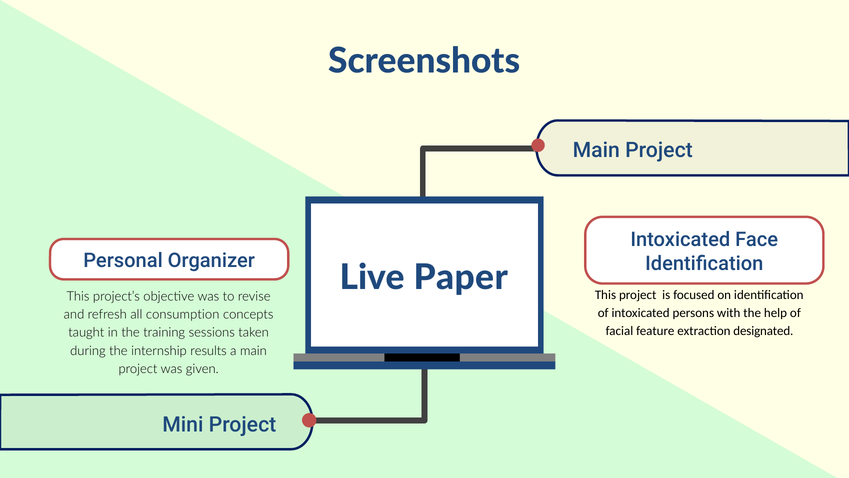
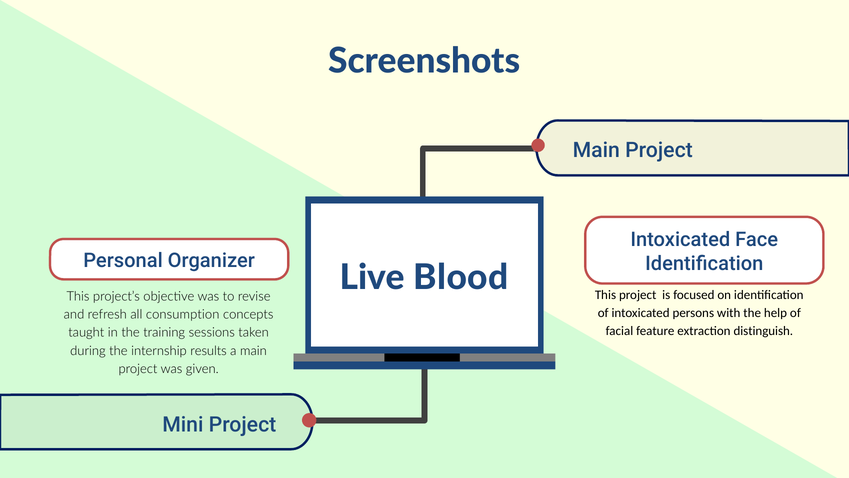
Paper: Paper -> Blood (461, 277)
designated: designated -> distinguish (763, 331)
